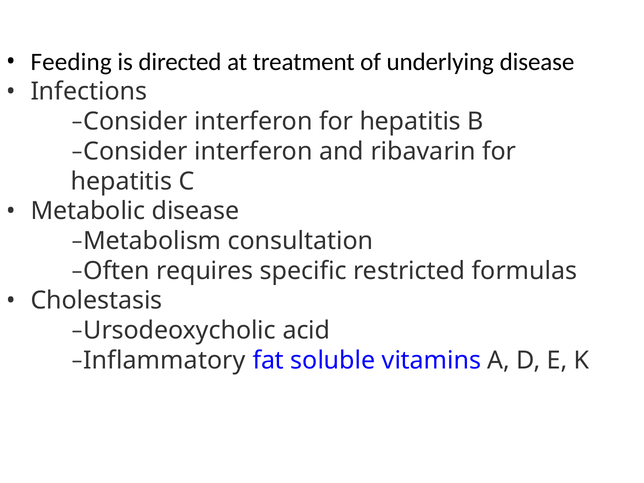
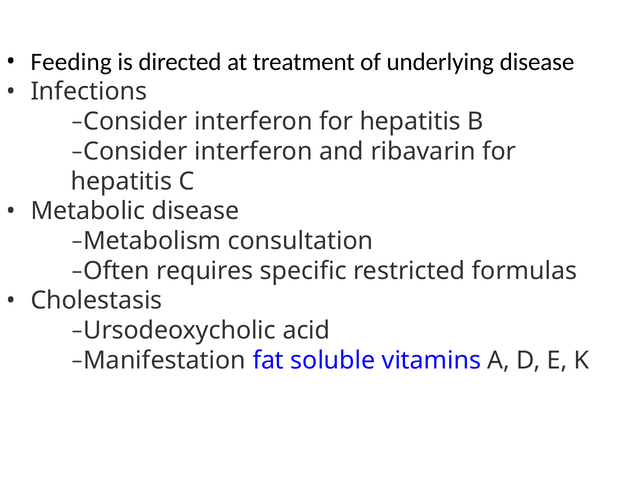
Inflammatory: Inflammatory -> Manifestation (165, 360)
